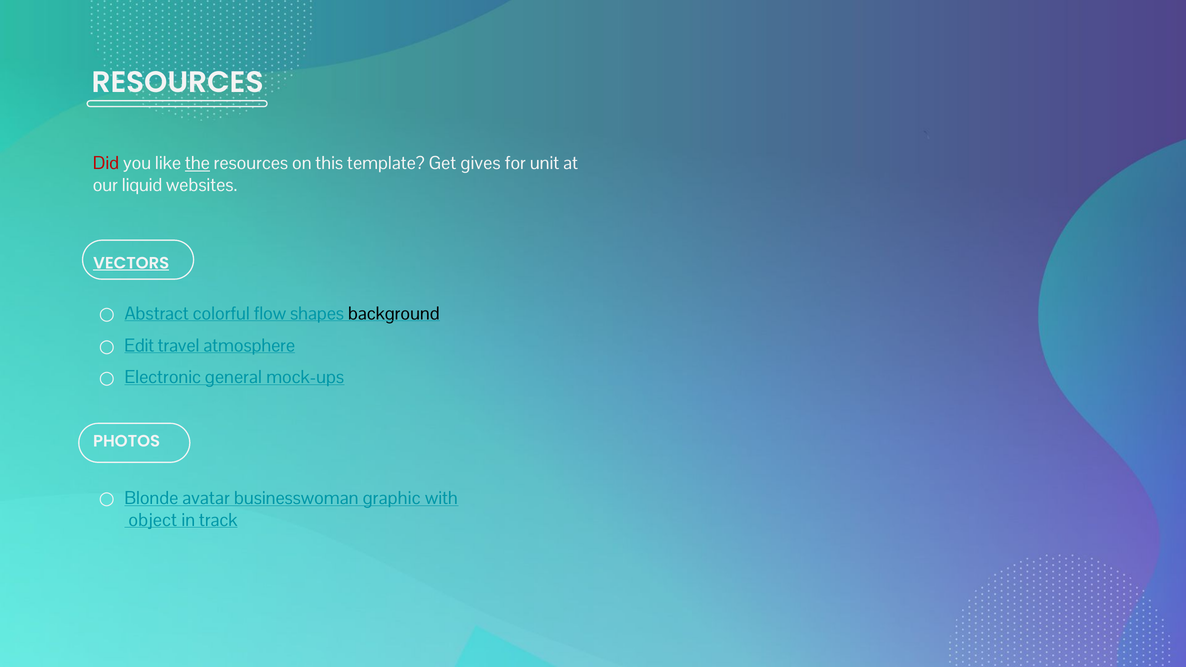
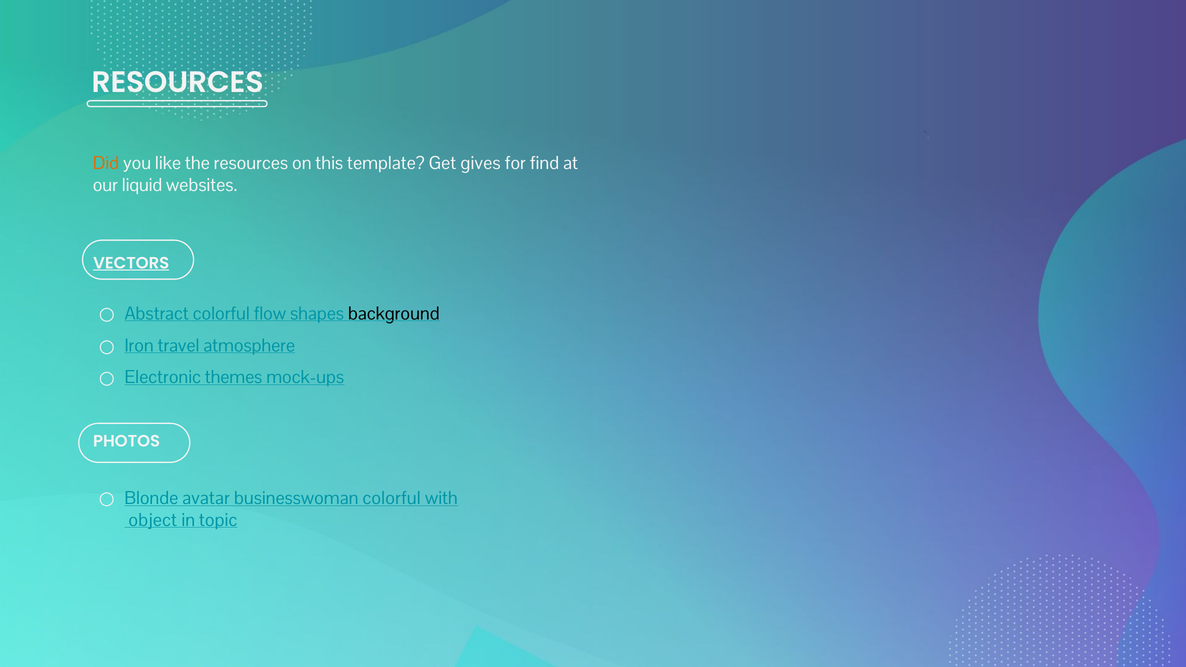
Did colour: red -> orange (106, 163)
the underline: present -> none (197, 163)
unit: unit -> find (545, 163)
Edit: Edit -> Iron (139, 346)
general: general -> themes (234, 378)
businesswoman graphic: graphic -> colorful (392, 499)
track: track -> topic (218, 520)
